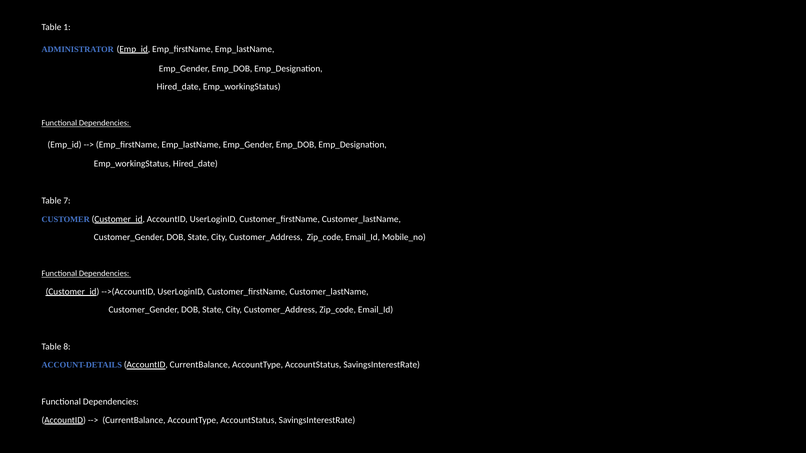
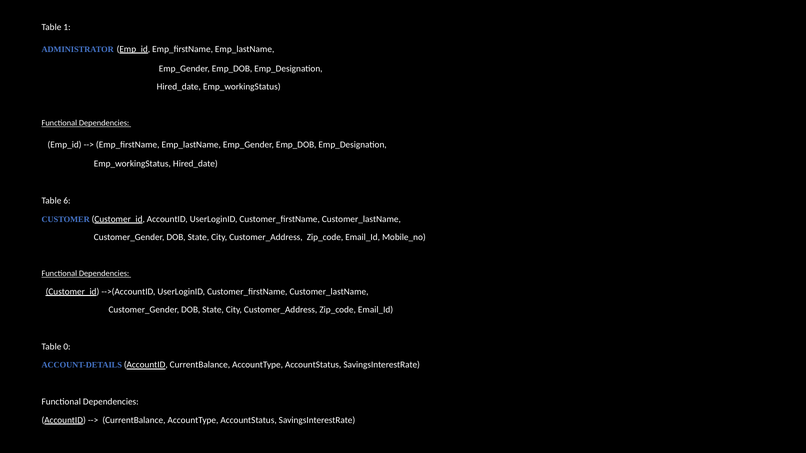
7: 7 -> 6 (67, 201)
8: 8 -> 0 (67, 347)
